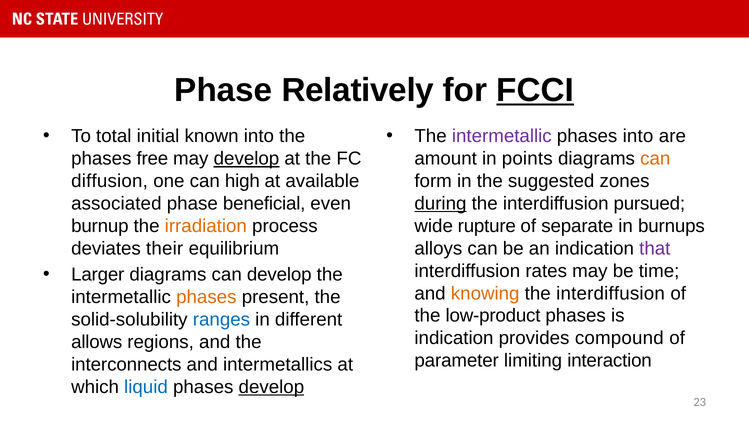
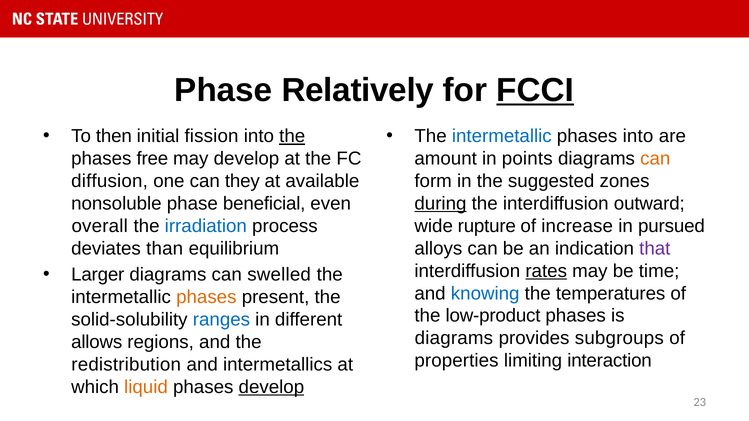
total: total -> then (114, 136)
known: known -> fission (212, 136)
the underline: none -> present (292, 136)
intermetallic colour: purple -> blue (502, 136)
develop underline: present -> none (246, 159)
high: high -> they (242, 181)
associated: associated -> nonsoluble (116, 204)
pursued: pursued -> outward (649, 204)
burnup: burnup -> overall (100, 226)
irradiation colour: orange -> blue (206, 226)
separate: separate -> increase (577, 226)
burnups: burnups -> pursued (671, 226)
their: their -> than (165, 249)
rates underline: none -> present (546, 271)
can develop: develop -> swelled (279, 275)
knowing colour: orange -> blue (485, 294)
interdiffusion: interdiffusion -> temperatures (611, 294)
indication: indication -> diagrams (454, 339)
compound: compound -> subgroups (619, 339)
parameter: parameter -> properties (457, 361)
interconnects: interconnects -> redistribution (126, 365)
liquid colour: blue -> orange (146, 387)
